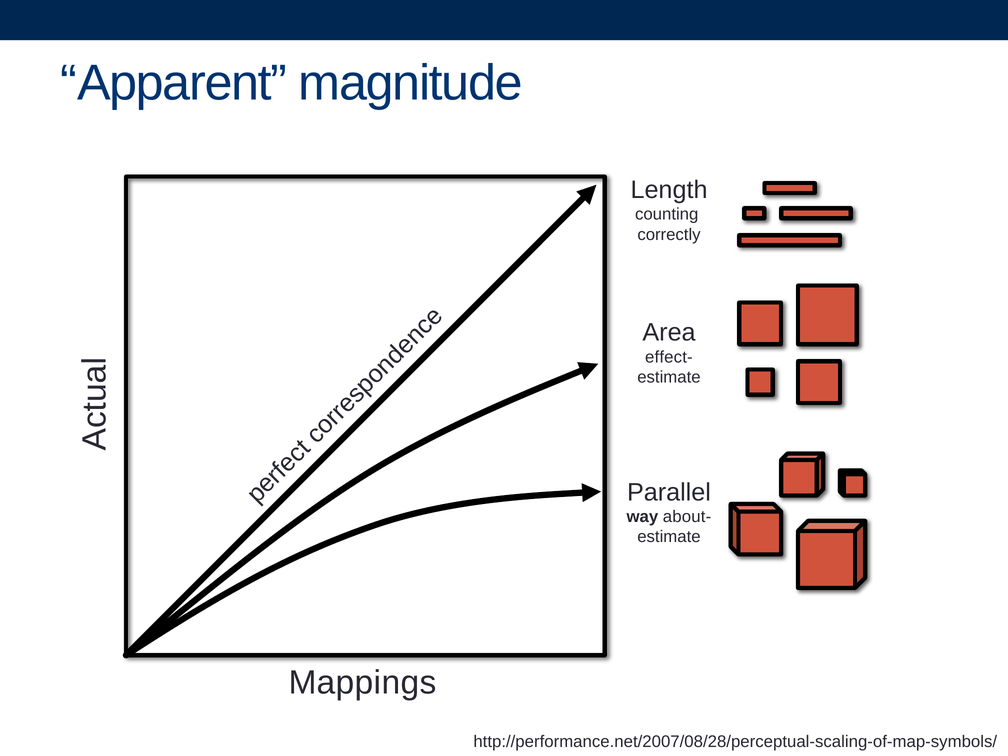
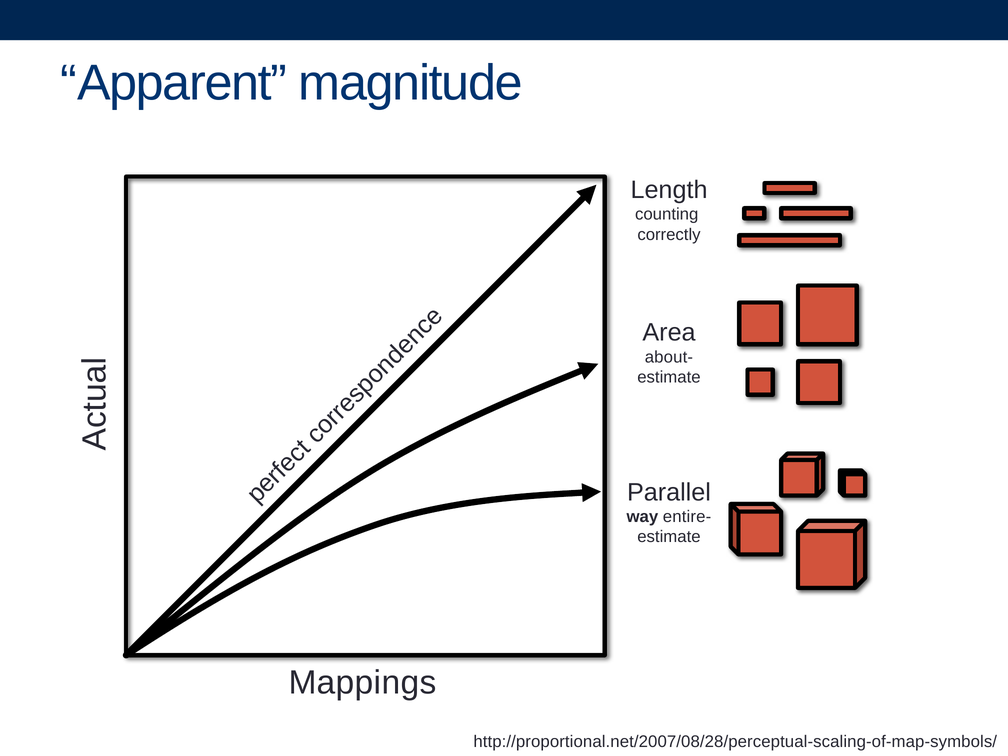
effect-: effect- -> about- (669, 357)
about-: about- -> entire- (687, 517)
http://performance.net/2007/08/28/perceptual-scaling-of-map-symbols/: http://performance.net/2007/08/28/perceptual-scaling-of-map-symbols/ -> http://proportional.net/2007/08/28/perceptual-scaling-of-map-symbols/ (735, 742)
